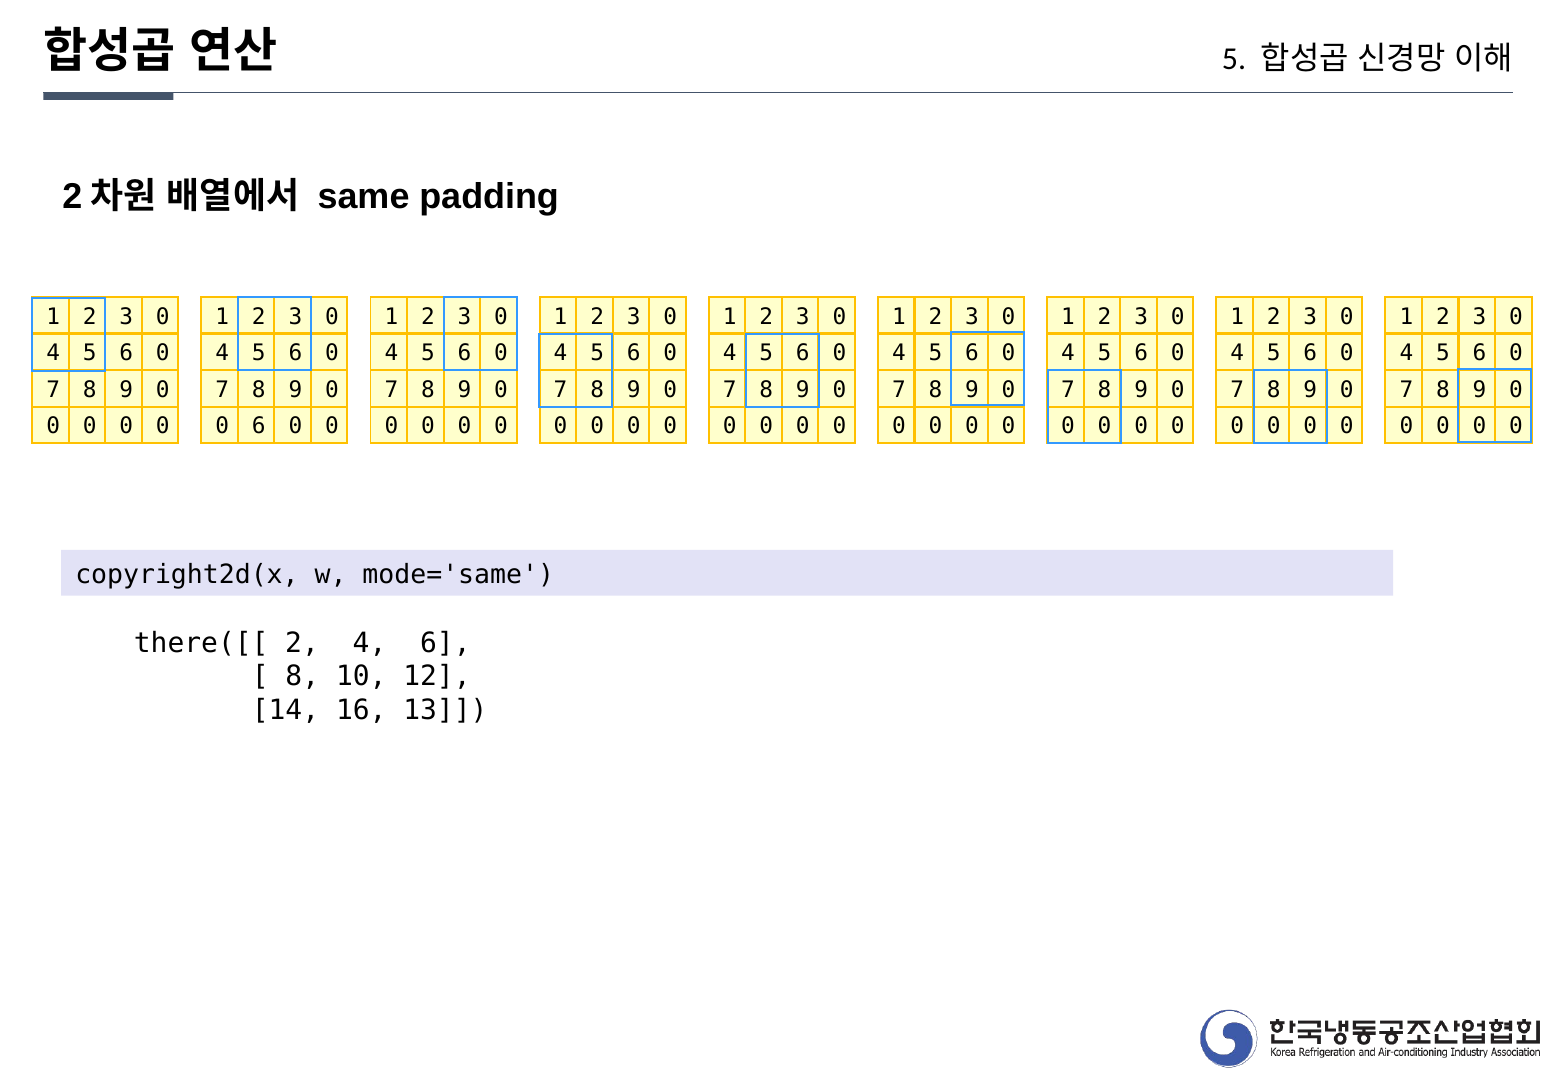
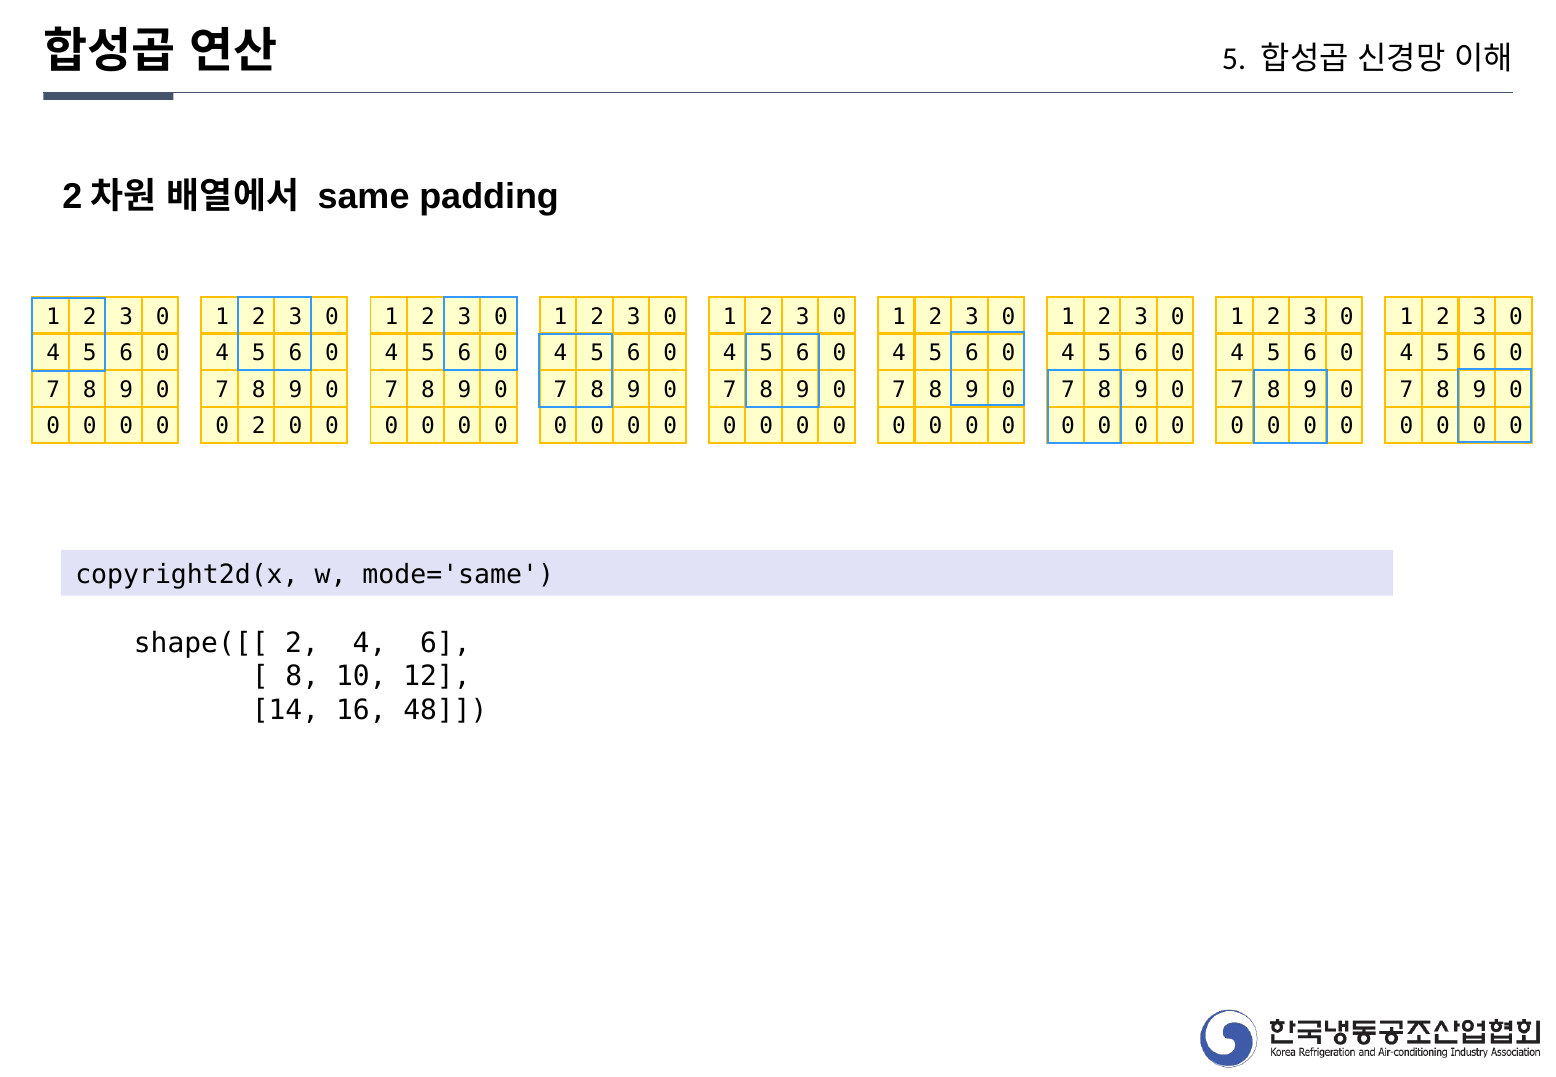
0 6: 6 -> 2 (259, 427)
there([[: there([[ -> shape([[ (201, 643)
13: 13 -> 48 (445, 710)
